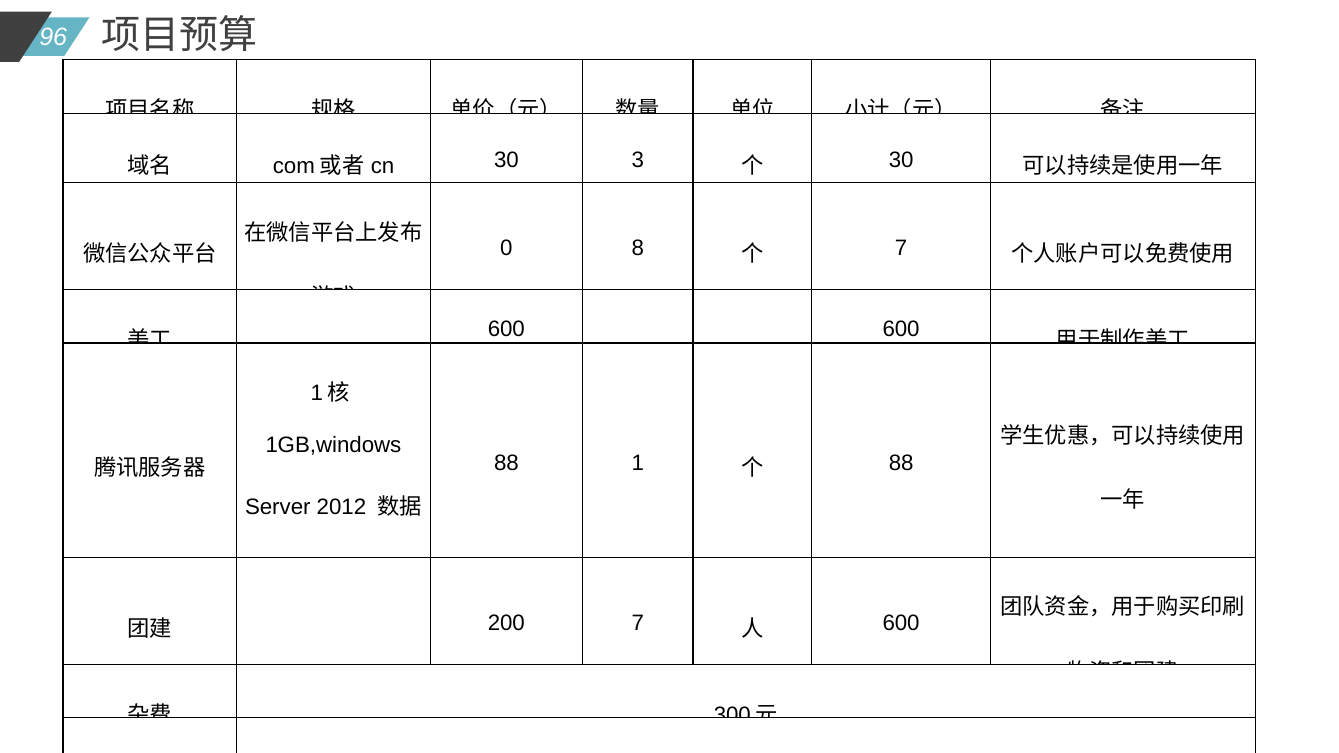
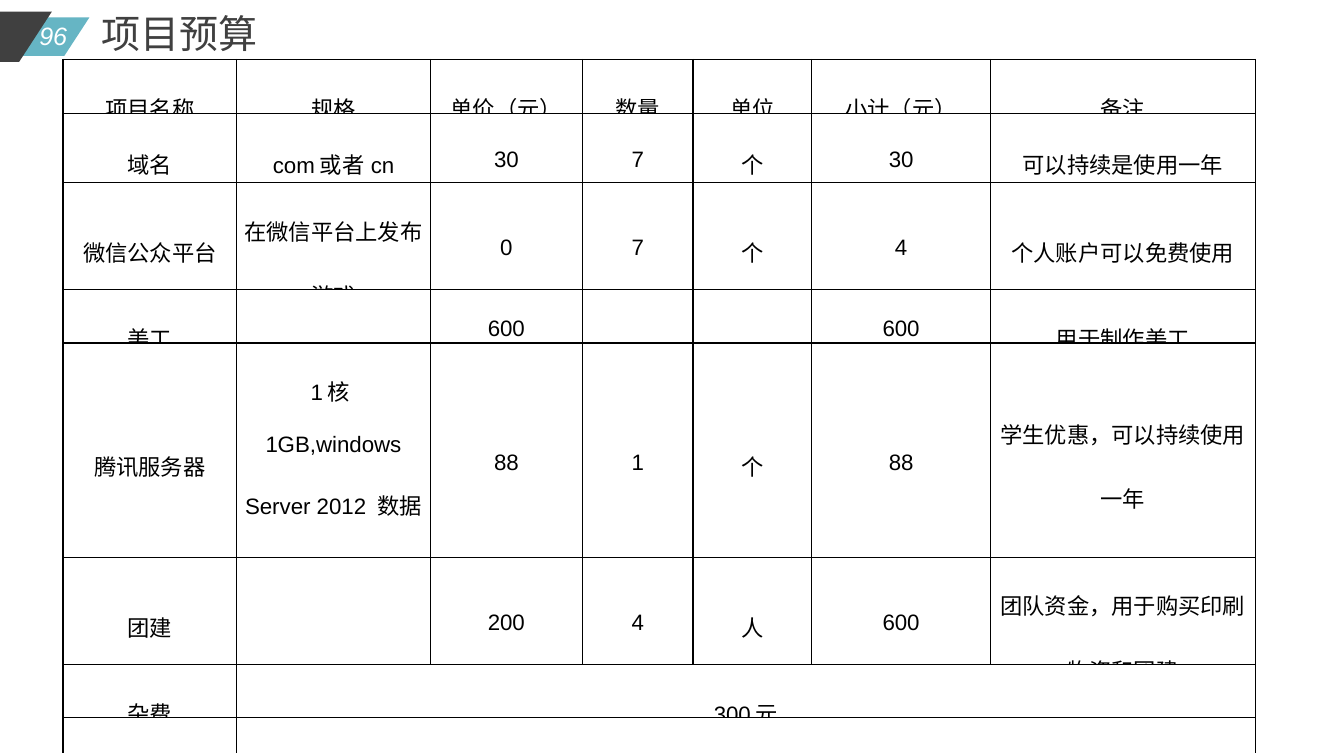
30 3: 3 -> 7 (638, 160)
0 8: 8 -> 7 (638, 249)
7: 7 -> 4 (901, 249)
200 7: 7 -> 4 (638, 623)
